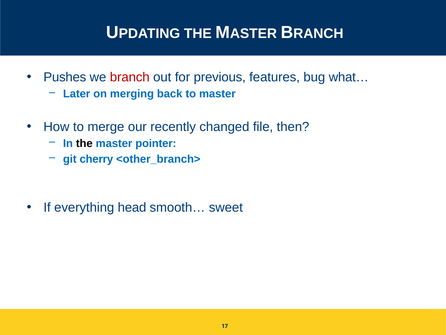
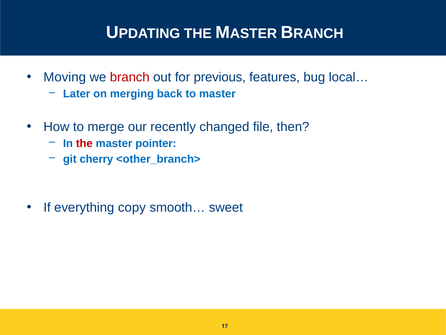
Pushes: Pushes -> Moving (65, 77)
what…: what… -> local… (349, 77)
the colour: black -> red (84, 143)
head: head -> copy (132, 207)
